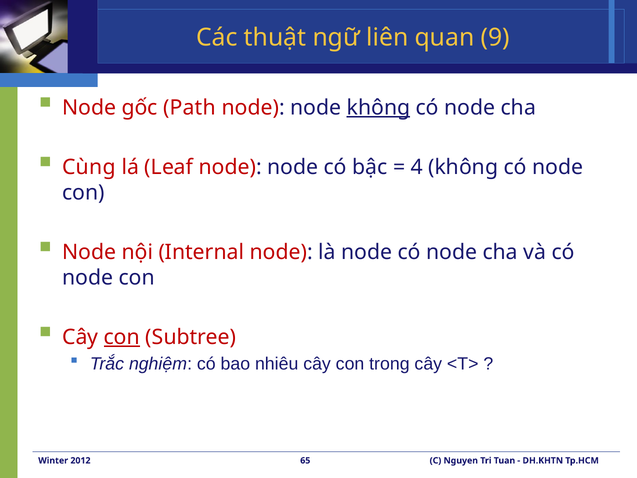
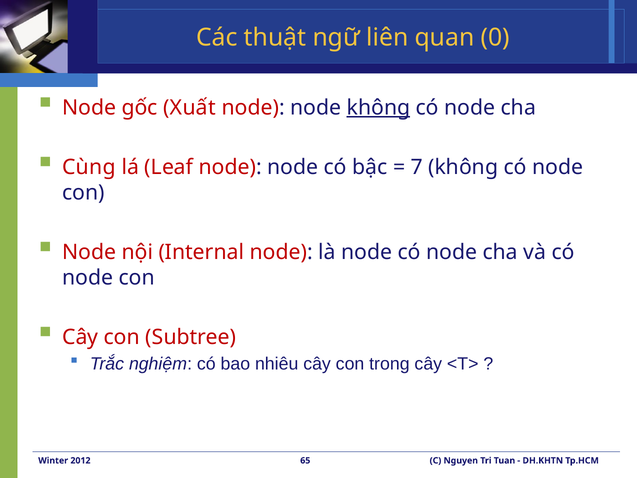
9: 9 -> 0 (495, 38)
Path: Path -> Xuất (190, 108)
4: 4 -> 7 (417, 167)
con underline: present -> none (122, 337)
